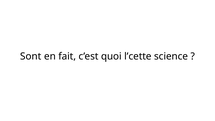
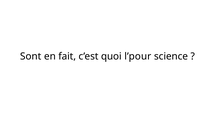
l’cette: l’cette -> l’pour (138, 56)
